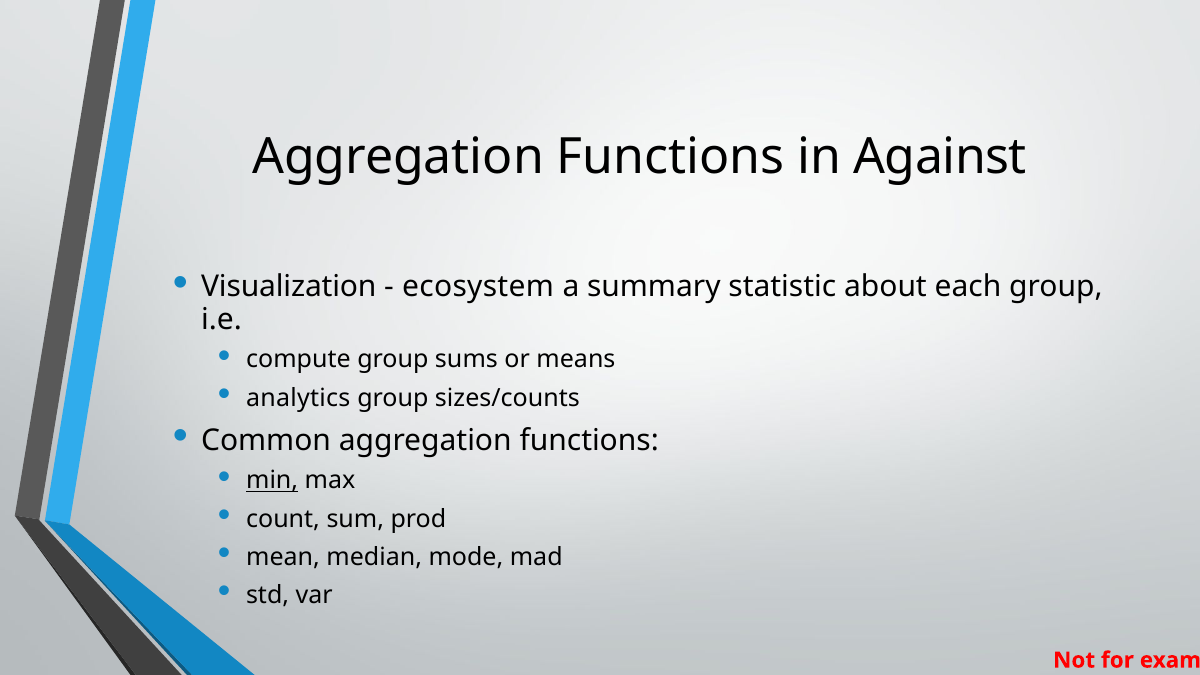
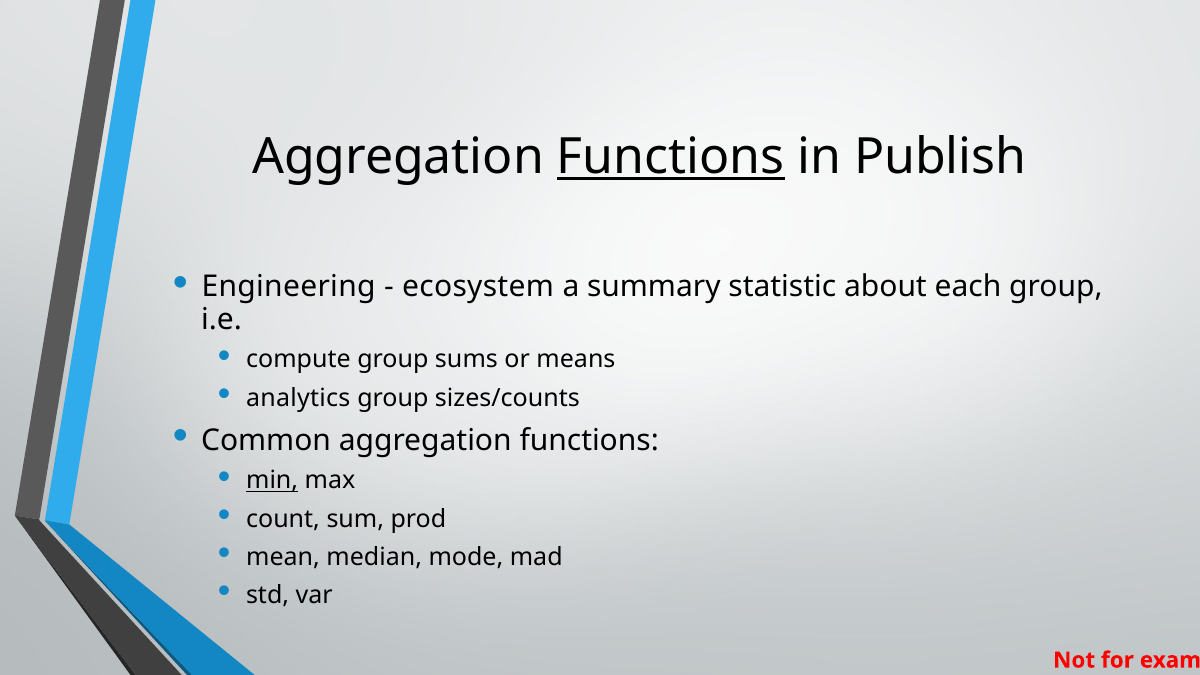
Functions underline: none -> present (671, 157)
Against: Against -> Publish (940, 157)
Visualization: Visualization -> Engineering (289, 287)
